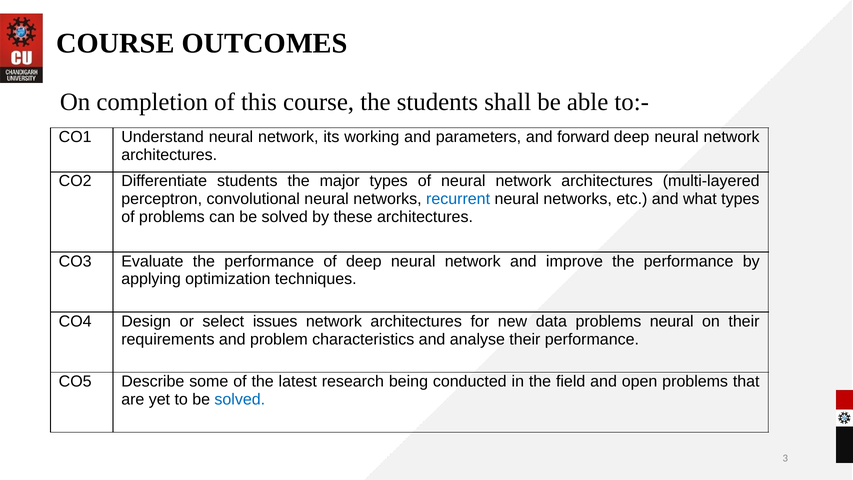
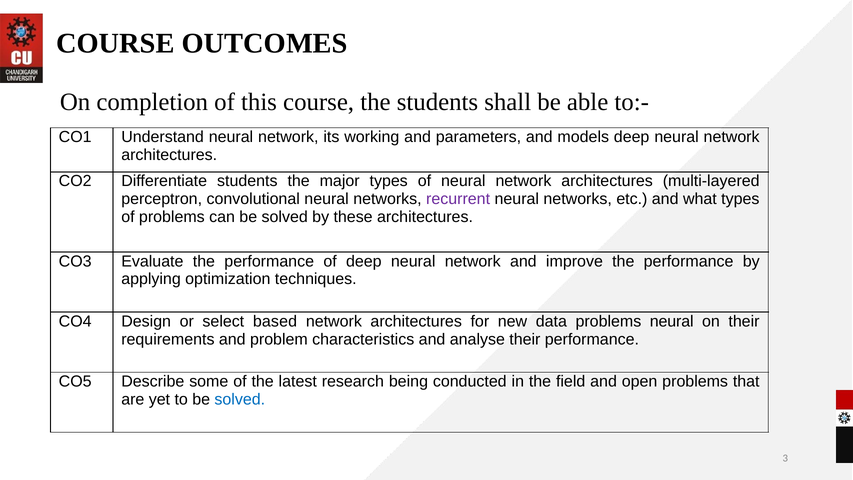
forward: forward -> models (583, 137)
recurrent colour: blue -> purple (458, 199)
issues: issues -> based (275, 321)
